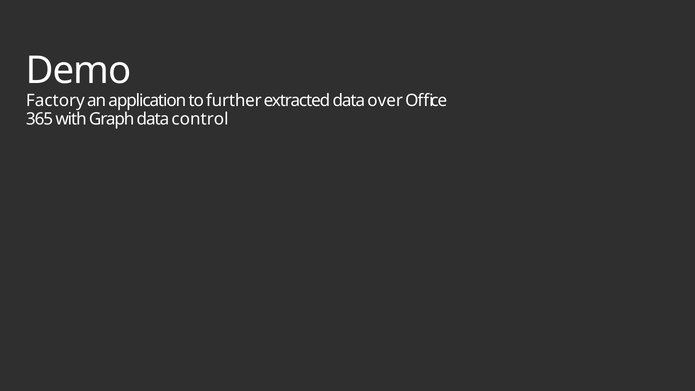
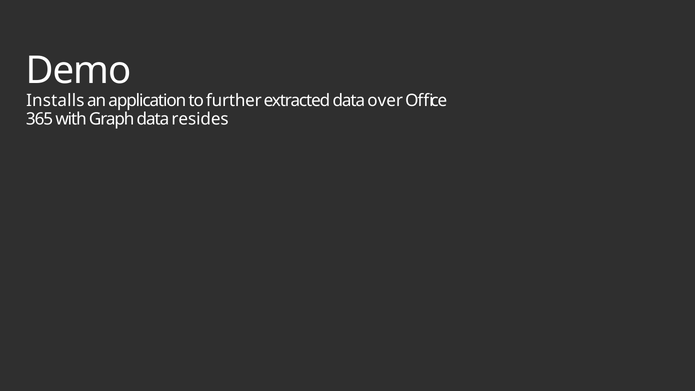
Factory: Factory -> Installs (55, 101)
control: control -> resides (200, 119)
